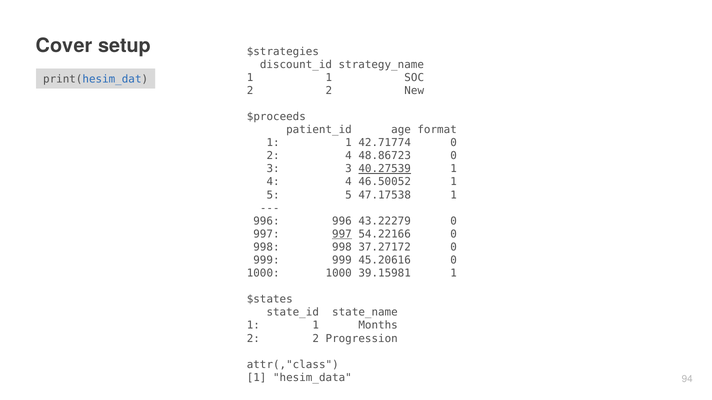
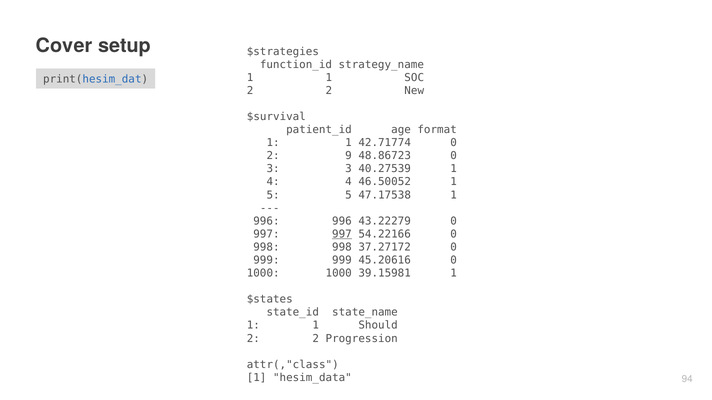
discount_id: discount_id -> function_id (296, 65)
$proceeds: $proceeds -> $survival (276, 117)
2 4: 4 -> 9 (349, 156)
40.27539 underline: present -> none (385, 169)
Months: Months -> Should (378, 326)
